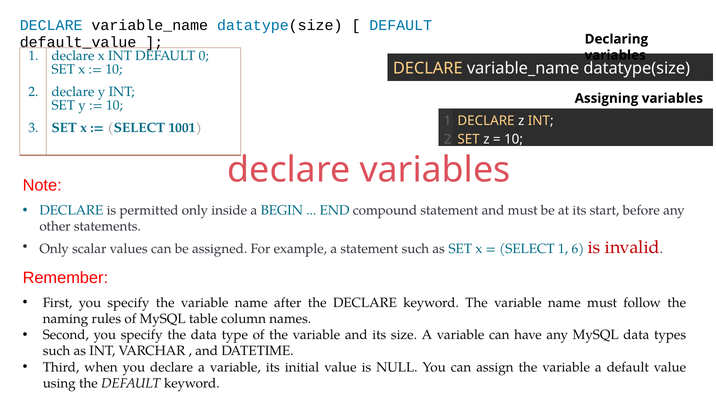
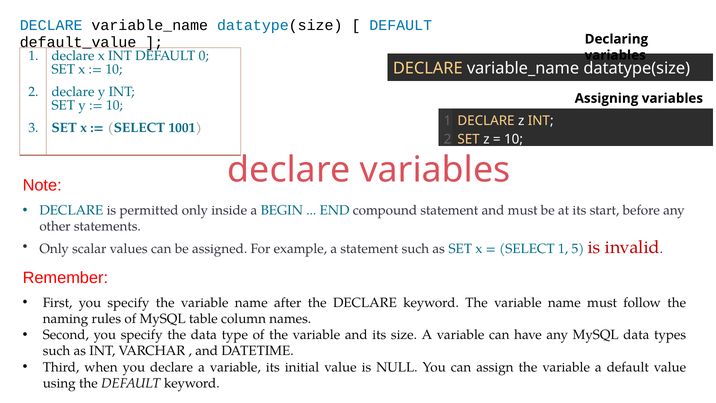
6: 6 -> 5 (578, 249)
